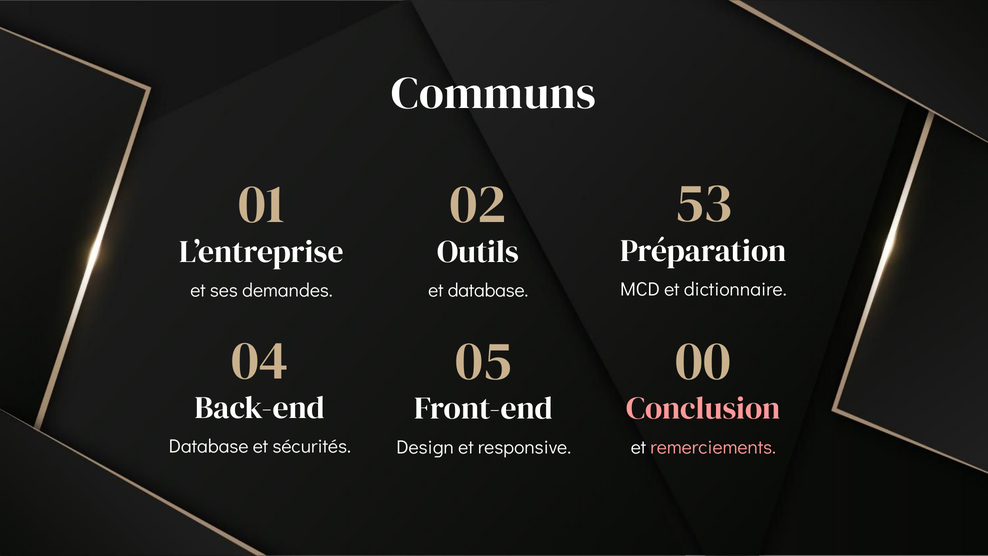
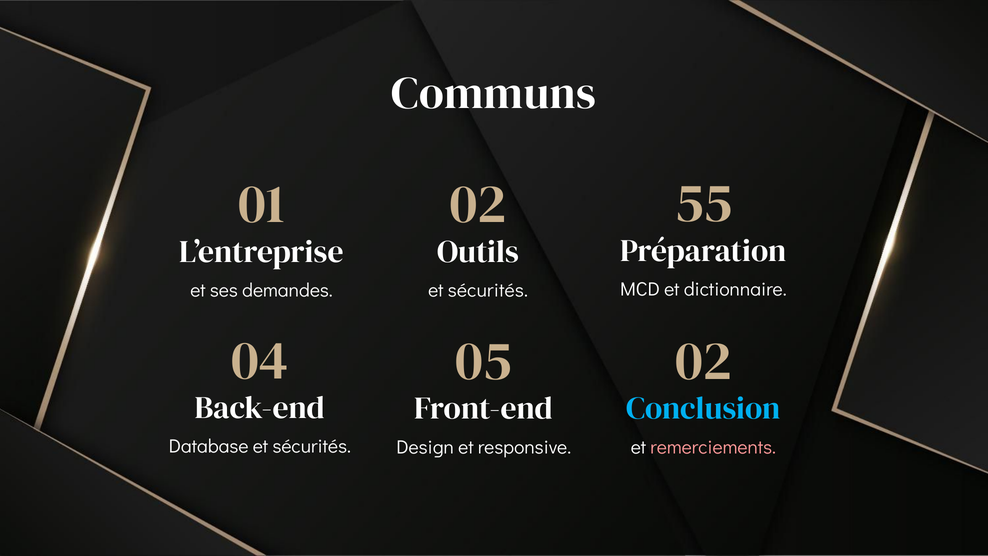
53: 53 -> 55 (704, 203)
database: database -> sécurités (488, 290)
05 00: 00 -> 02 (703, 361)
Conclusion colour: pink -> light blue (703, 408)
